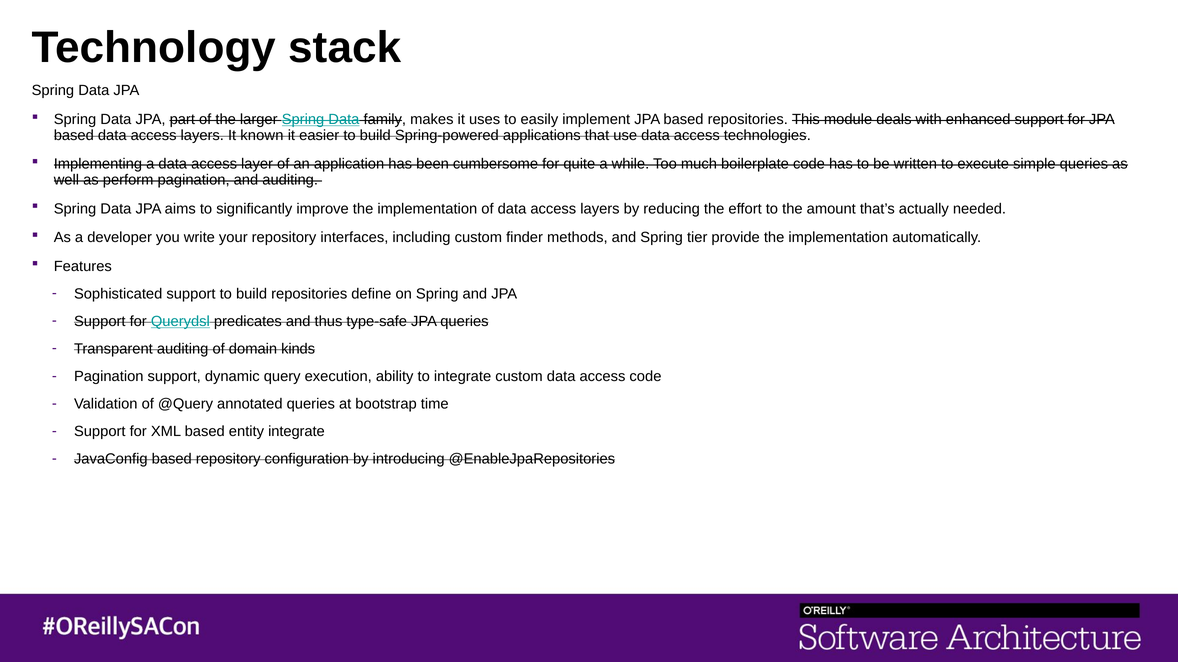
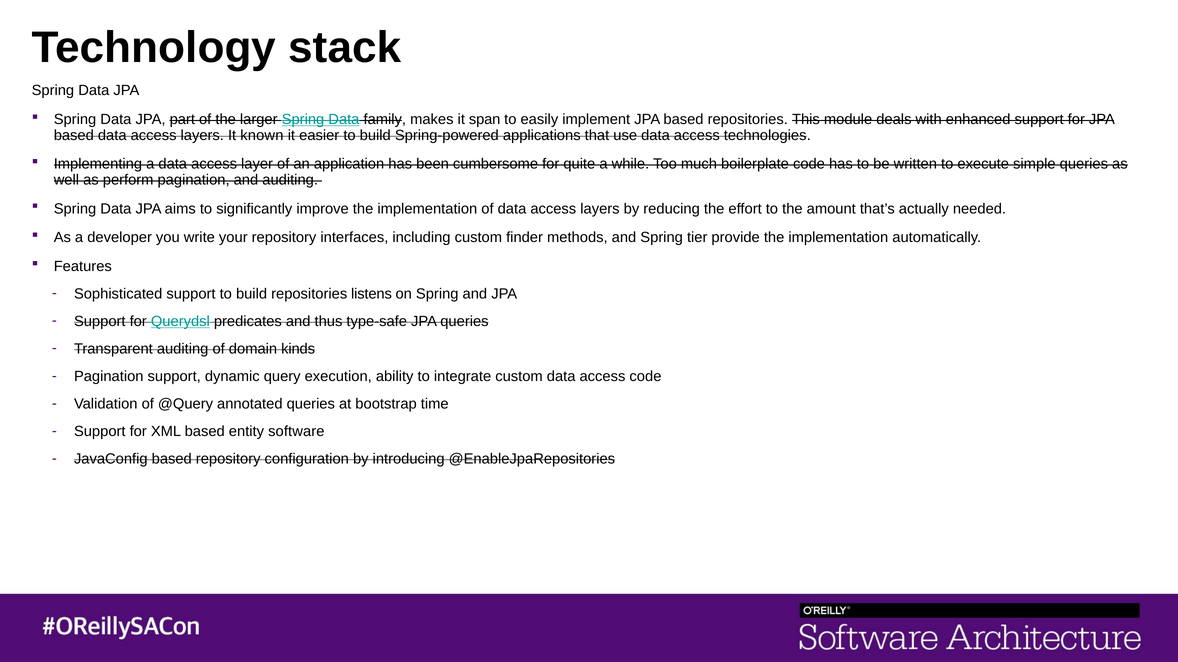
uses: uses -> span (485, 119)
define: define -> listens (371, 294)
entity integrate: integrate -> software (296, 432)
